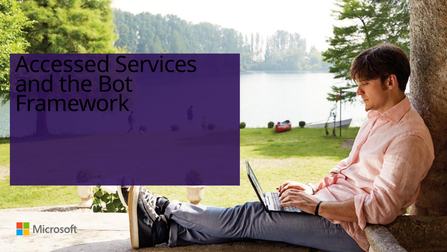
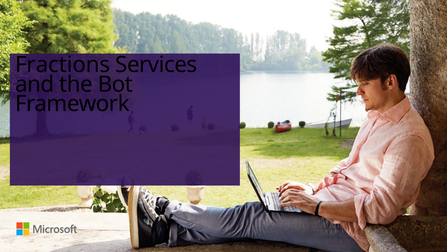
Accessed: Accessed -> Fractions (63, 65)
